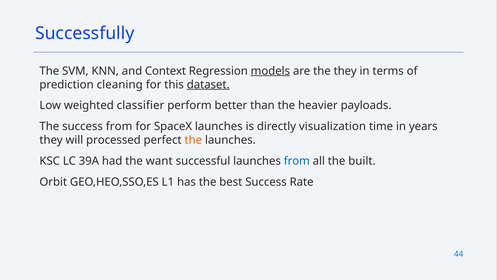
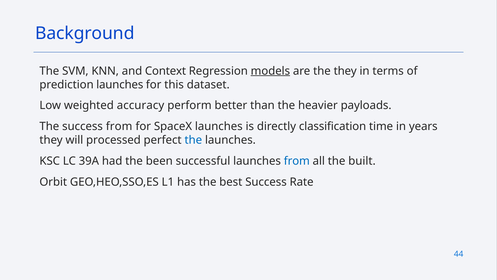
Successfully: Successfully -> Background (85, 33)
prediction cleaning: cleaning -> launches (120, 84)
dataset underline: present -> none (208, 84)
classifier: classifier -> accuracy (141, 105)
visualization: visualization -> classification (333, 126)
the colour: orange -> blue (193, 140)
want: want -> been (159, 161)
